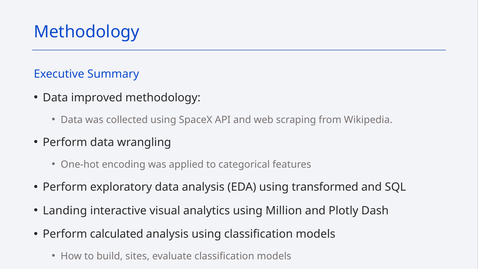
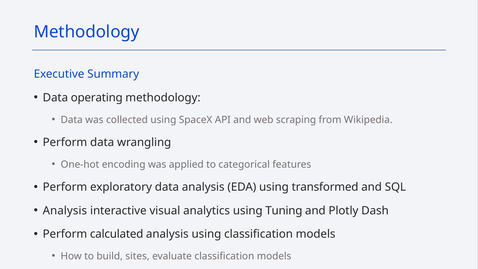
improved: improved -> operating (97, 98)
Landing: Landing -> Analysis (65, 211)
Million: Million -> Tuning (284, 211)
